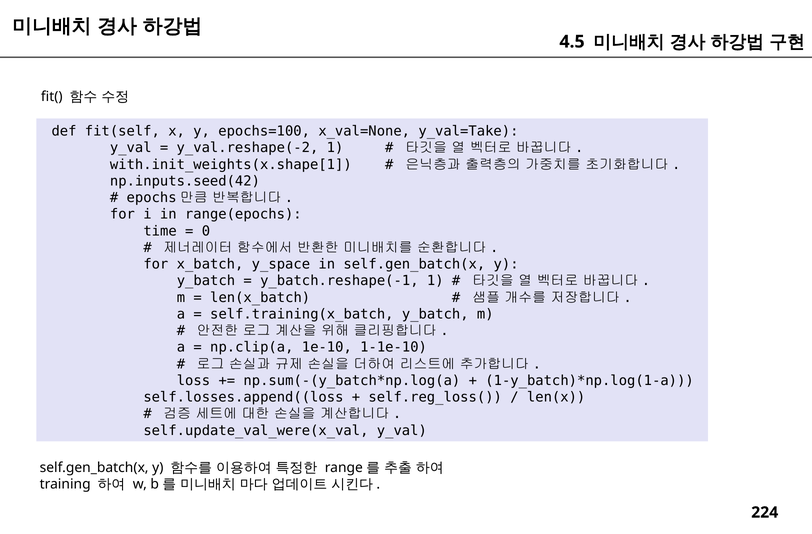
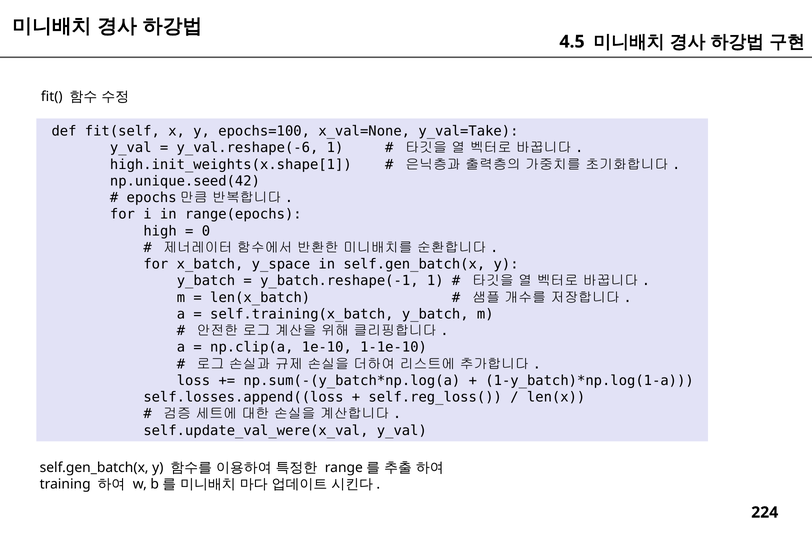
y_val.reshape(-2: y_val.reshape(-2 -> y_val.reshape(-6 (247, 148)
with.init_weights(x.shape[1: with.init_weights(x.shape[1 -> high.init_weights(x.shape[1 (231, 164)
np.inputs.seed(42: np.inputs.seed(42 -> np.unique.seed(42 (185, 181)
time: time -> high (160, 231)
